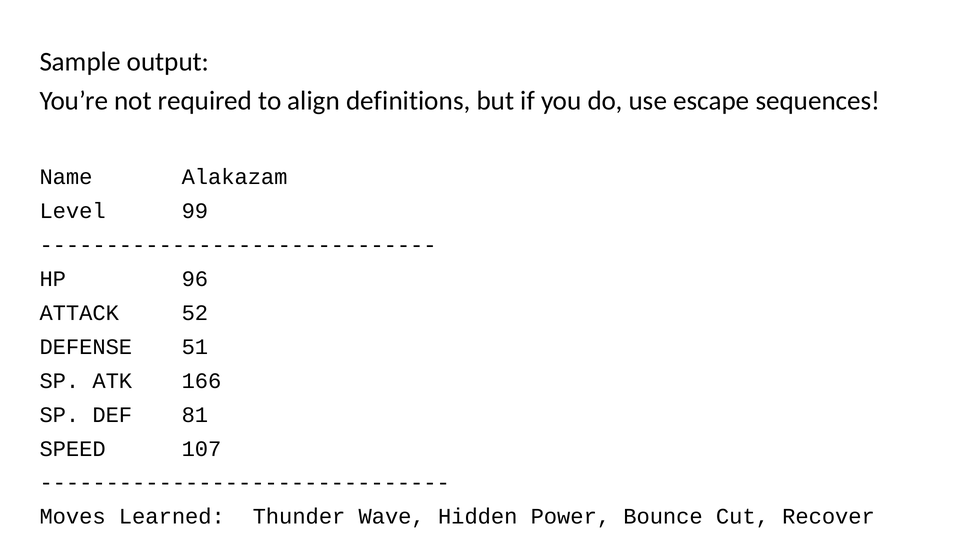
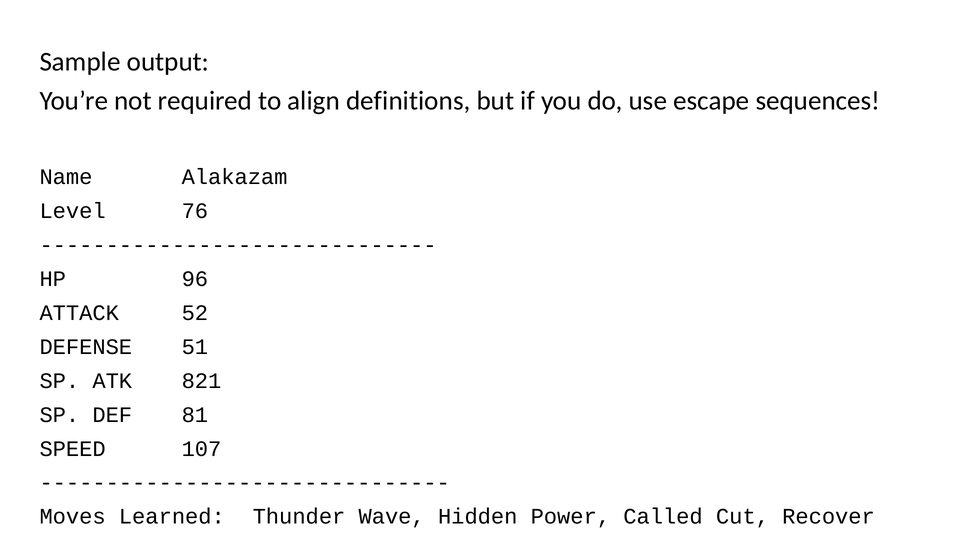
99: 99 -> 76 (195, 211)
166: 166 -> 821 (202, 381)
Bounce: Bounce -> Called (663, 516)
